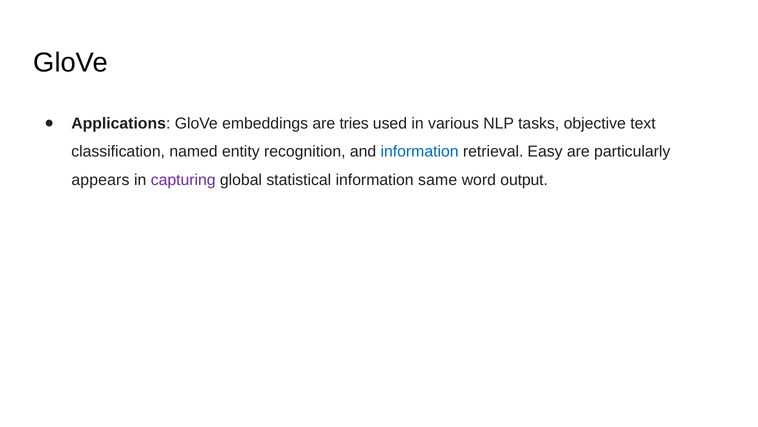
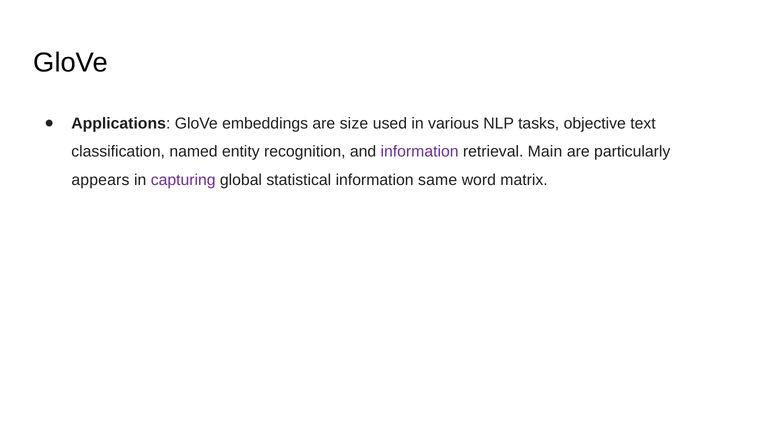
tries: tries -> size (354, 123)
information colour: blue -> purple (420, 152)
Easy: Easy -> Main (545, 152)
output: output -> matrix (524, 180)
